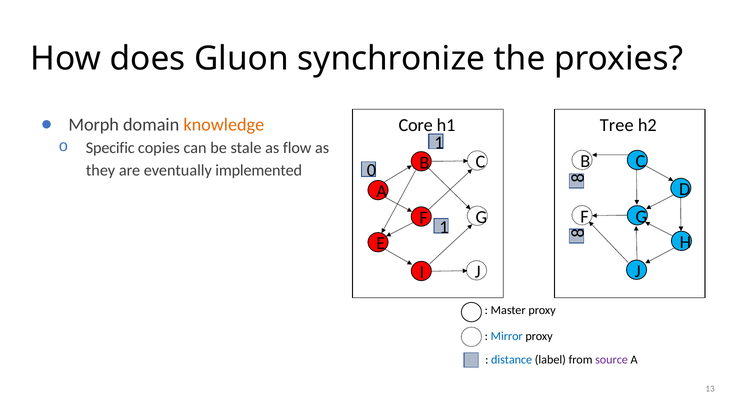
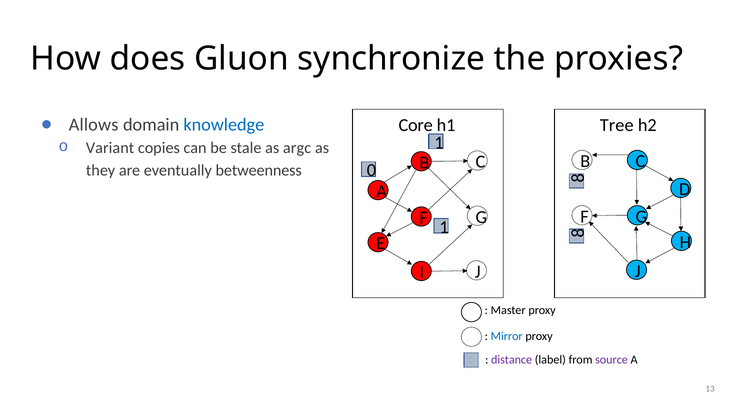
Morph: Morph -> Allows (94, 125)
knowledge colour: orange -> blue (224, 125)
Specific: Specific -> Variant (110, 148)
flow: flow -> argc (297, 148)
implemented: implemented -> betweenness (259, 170)
distance colour: blue -> purple (512, 360)
